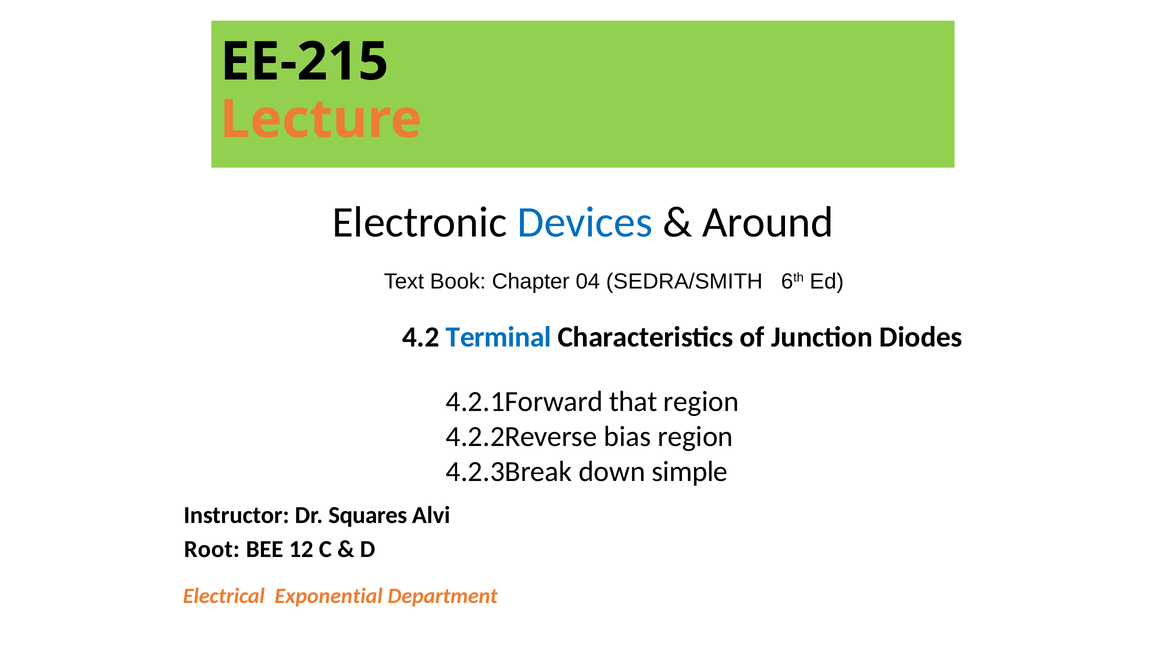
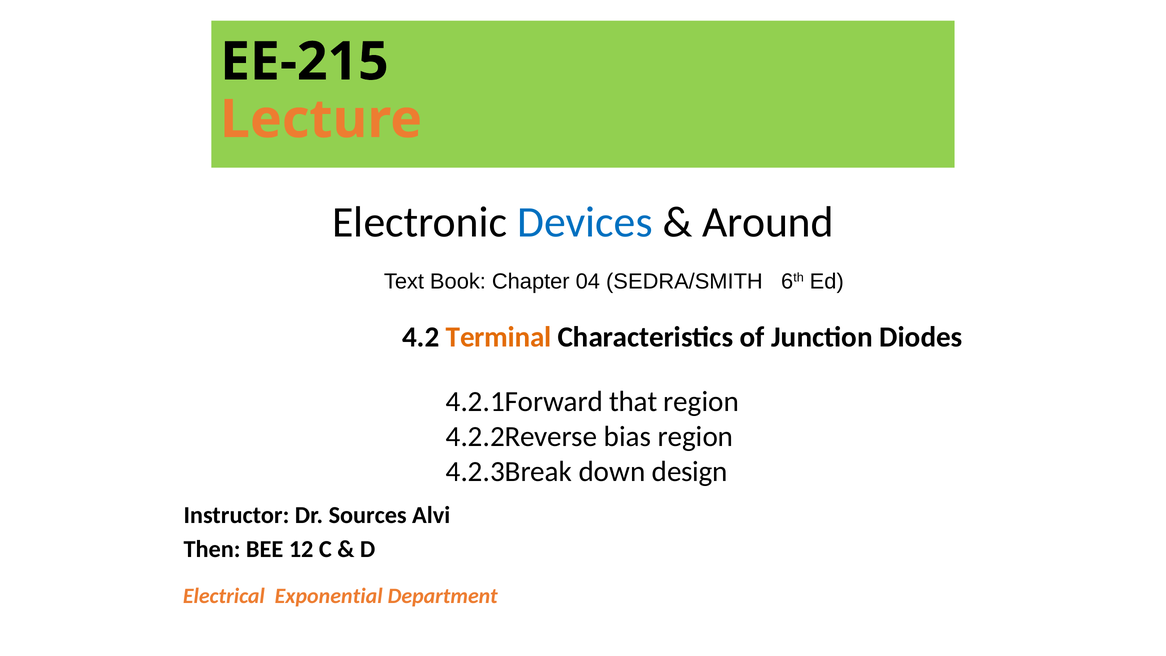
Terminal colour: blue -> orange (499, 337)
simple: simple -> design (690, 471)
Squares: Squares -> Sources (368, 515)
Root: Root -> Then (212, 549)
